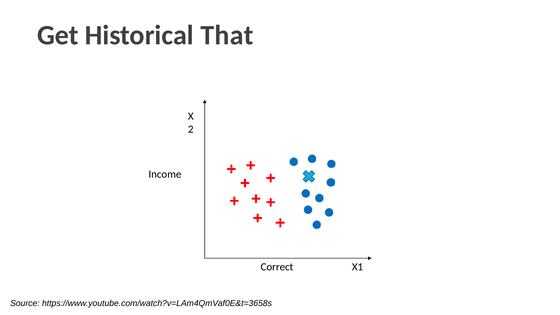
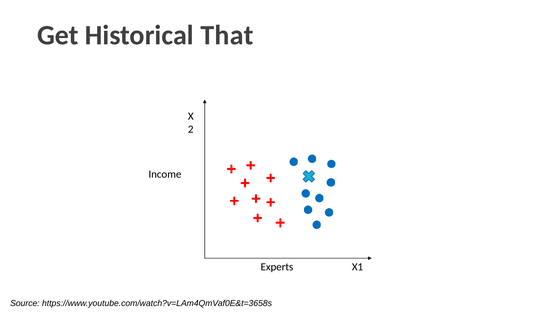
Correct: Correct -> Experts (277, 267)
